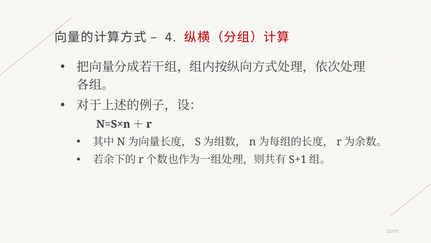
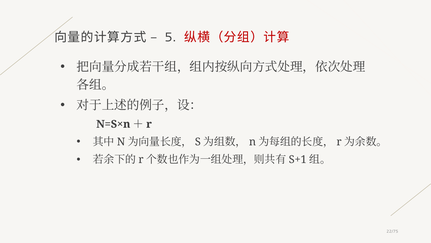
4: 4 -> 5 (170, 37)
